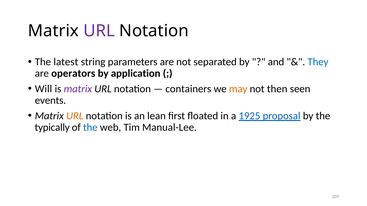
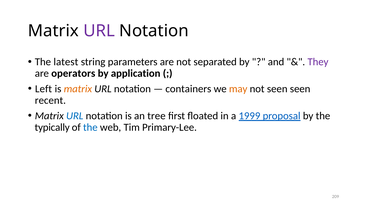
They colour: blue -> purple (318, 62)
Will: Will -> Left (44, 89)
matrix colour: purple -> orange (78, 89)
not then: then -> seen (277, 89)
events: events -> recent (50, 101)
URL colour: orange -> blue (75, 116)
lean: lean -> tree (156, 116)
1925: 1925 -> 1999 (249, 116)
Manual-Lee: Manual-Lee -> Primary-Lee (170, 128)
